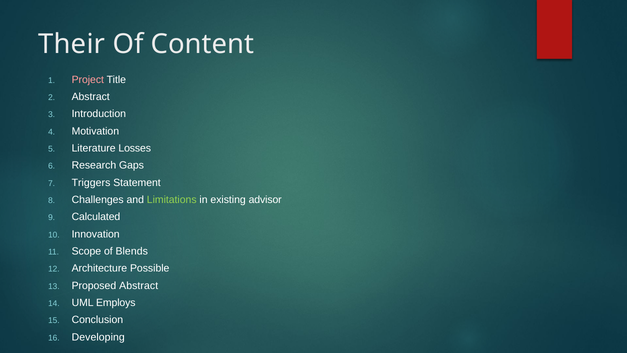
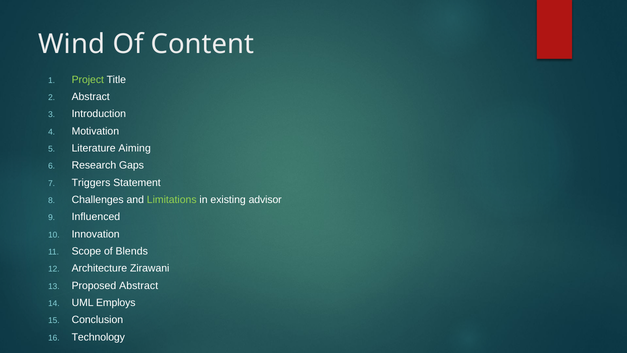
Their: Their -> Wind (72, 44)
Project colour: pink -> light green (88, 80)
Losses: Losses -> Aiming (135, 148)
Calculated: Calculated -> Influenced (96, 217)
Possible: Possible -> Zirawani (150, 268)
Developing: Developing -> Technology (98, 337)
